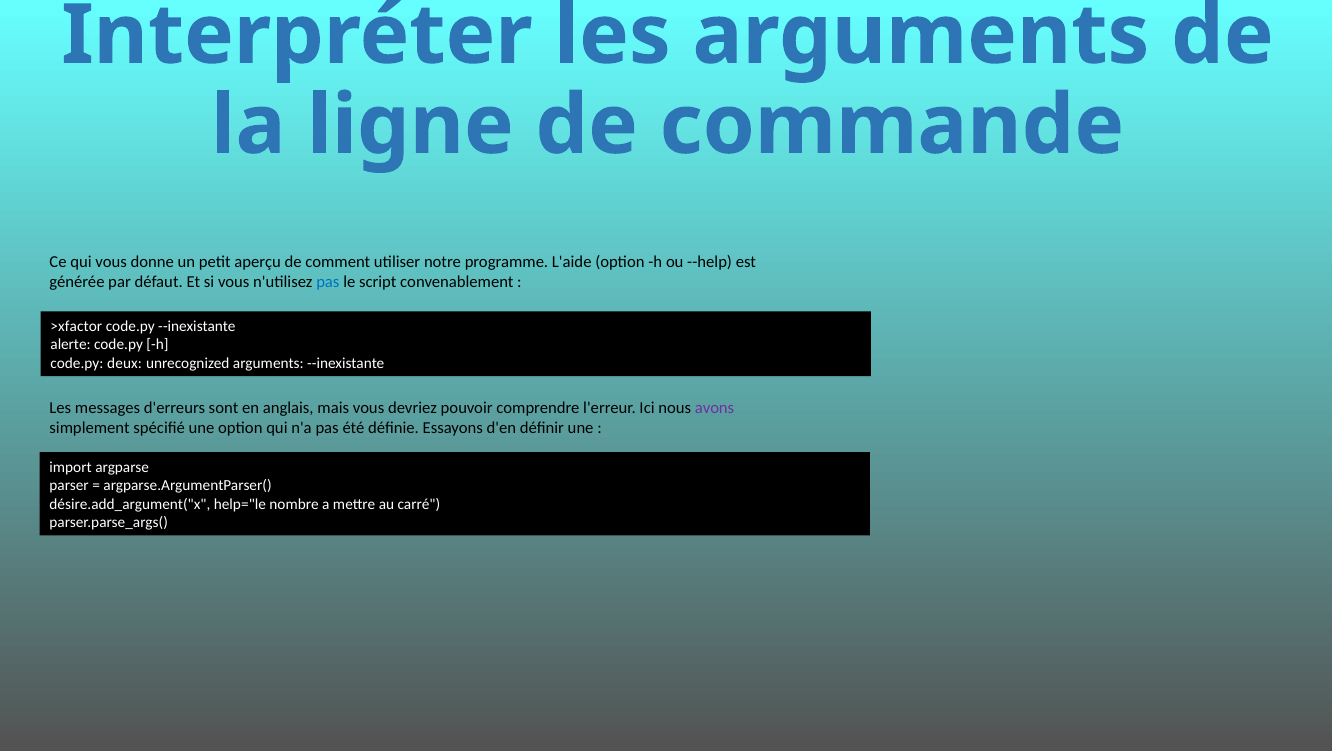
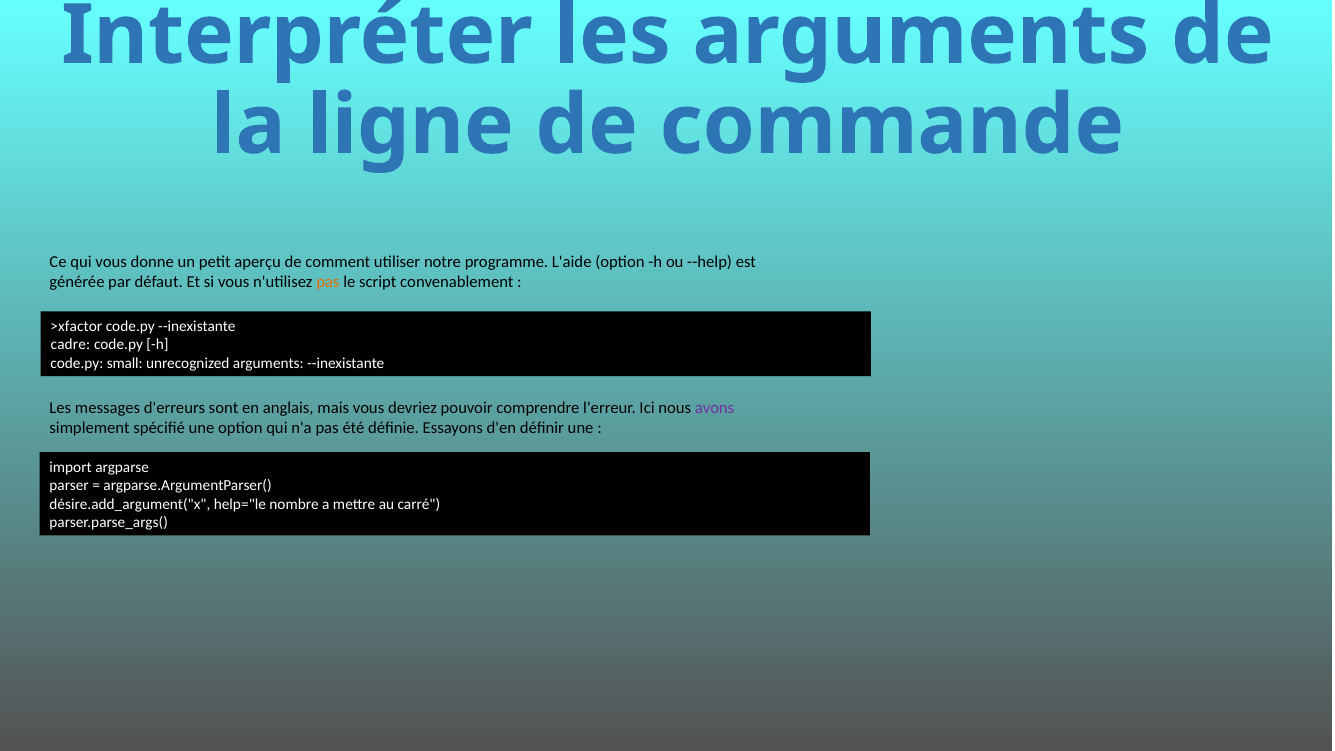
pas colour: blue -> orange (328, 282)
alerte: alerte -> cadre (70, 345)
deux: deux -> small (125, 363)
